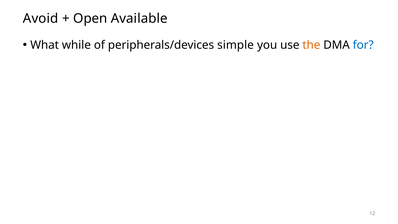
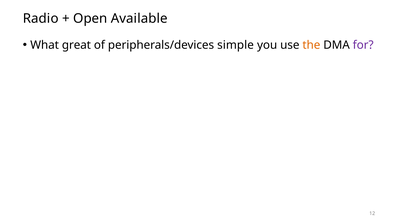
Avoid: Avoid -> Radio (41, 19)
while: while -> great (76, 45)
for colour: blue -> purple (363, 45)
